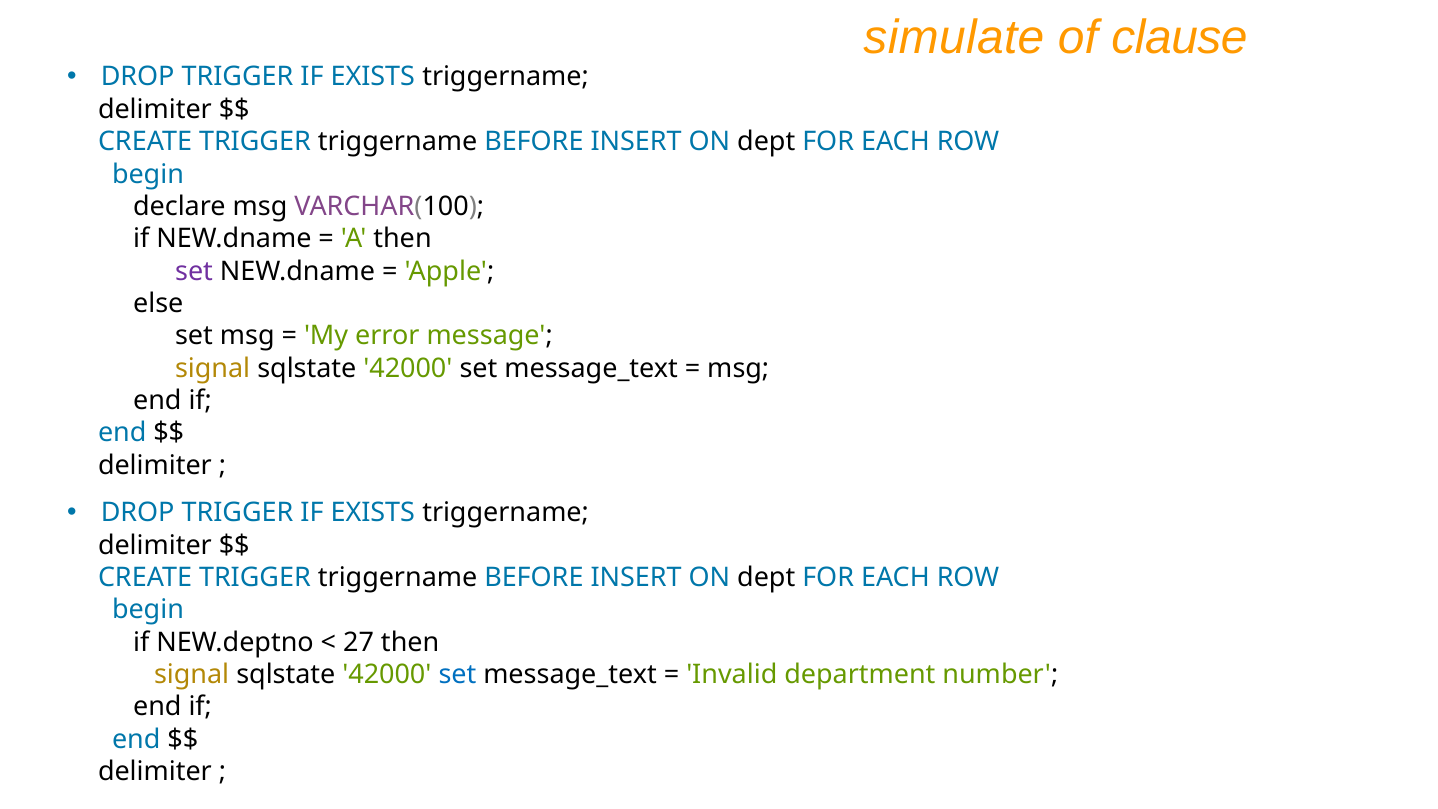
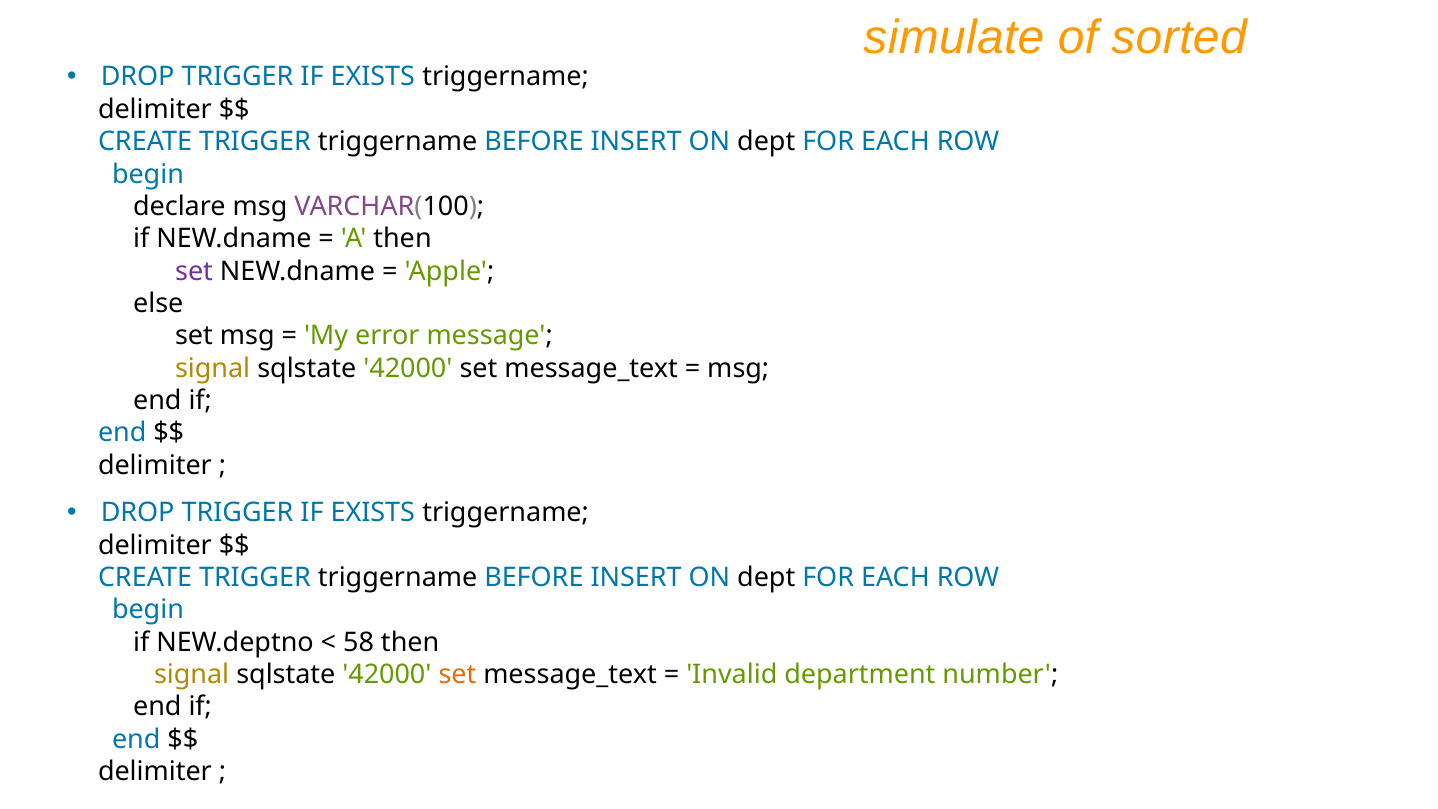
clause: clause -> sorted (1179, 37)
27: 27 -> 58 (359, 642)
set colour: blue -> orange (457, 674)
